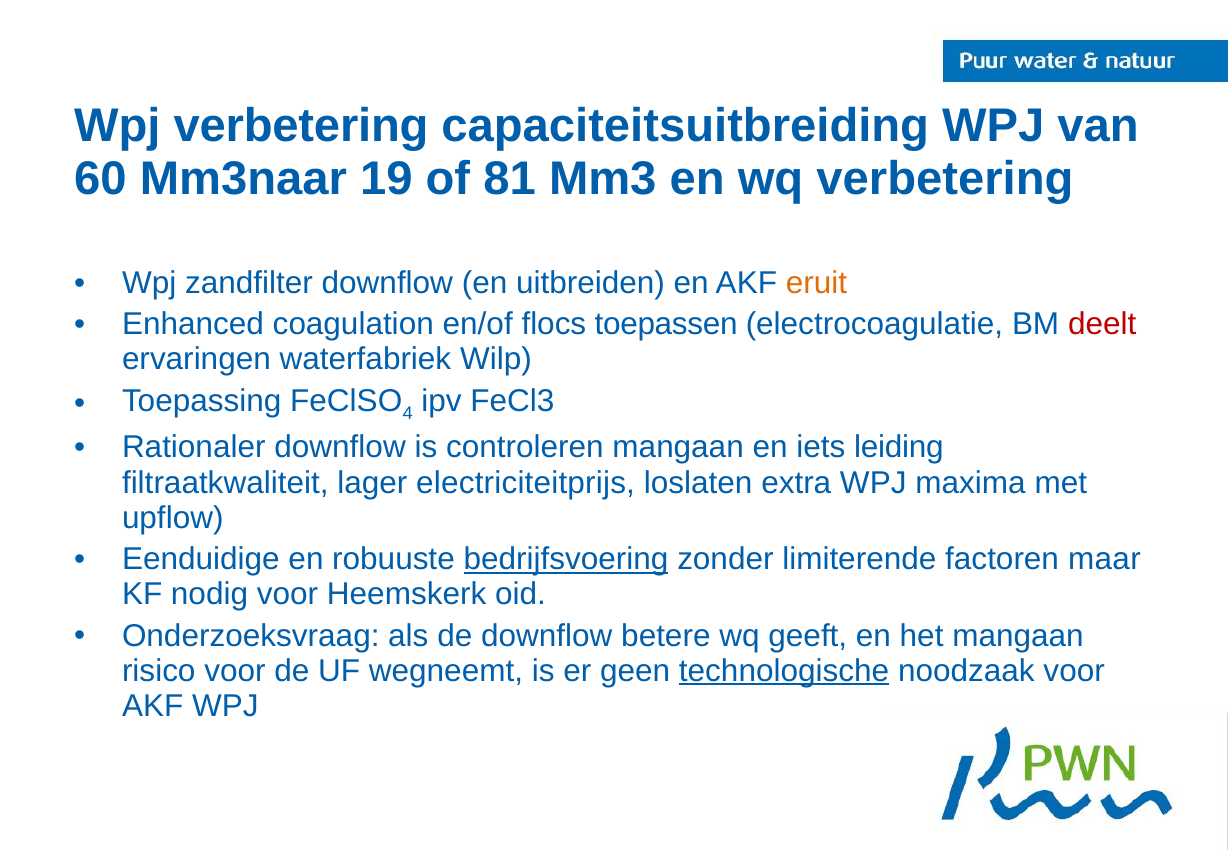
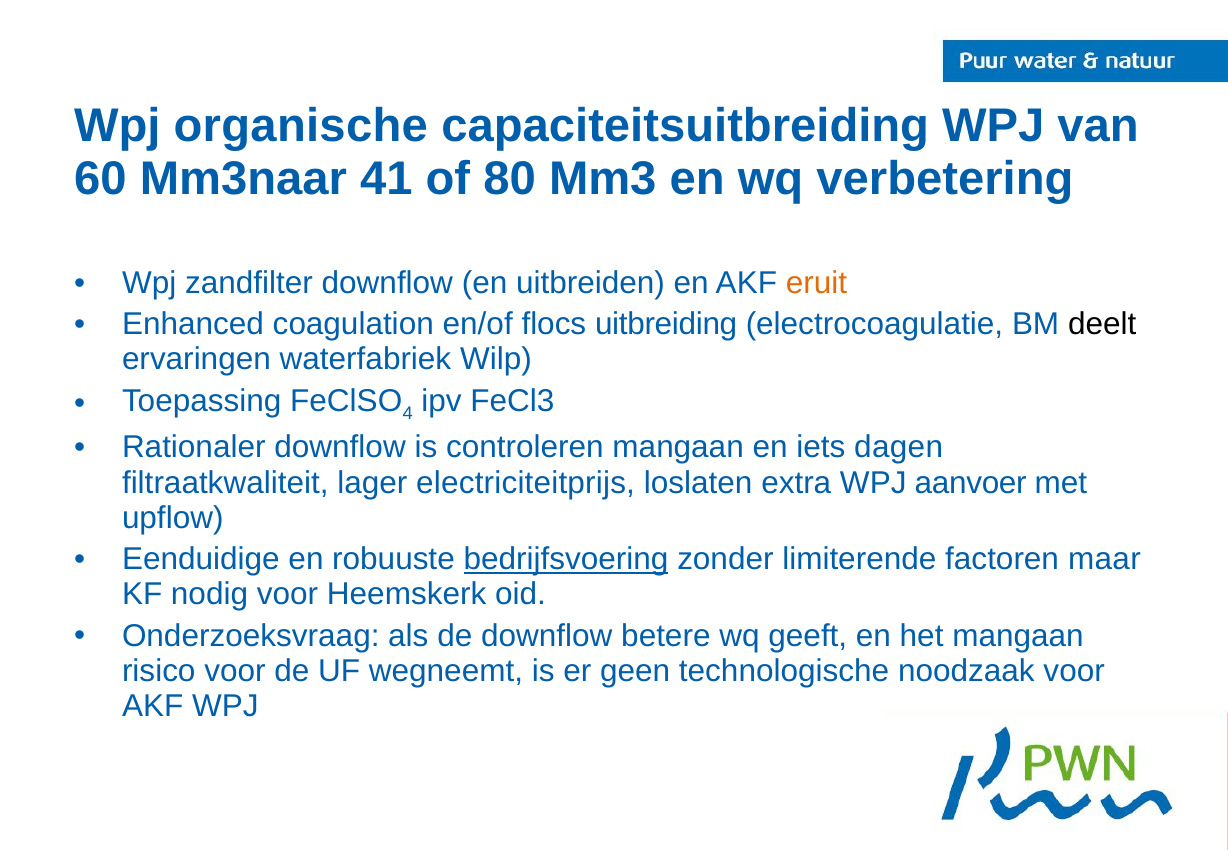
Wpj verbetering: verbetering -> organische (301, 126)
19: 19 -> 41 (386, 179)
81: 81 -> 80 (510, 179)
toepassen: toepassen -> uitbreiding (666, 324)
deelt colour: red -> black (1102, 324)
leiding: leiding -> dagen (899, 448)
maxima: maxima -> aanvoer (971, 483)
technologische underline: present -> none (784, 671)
